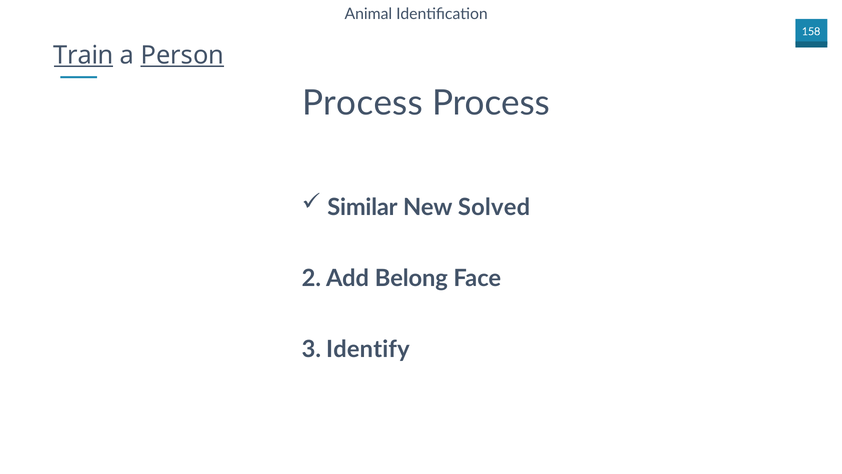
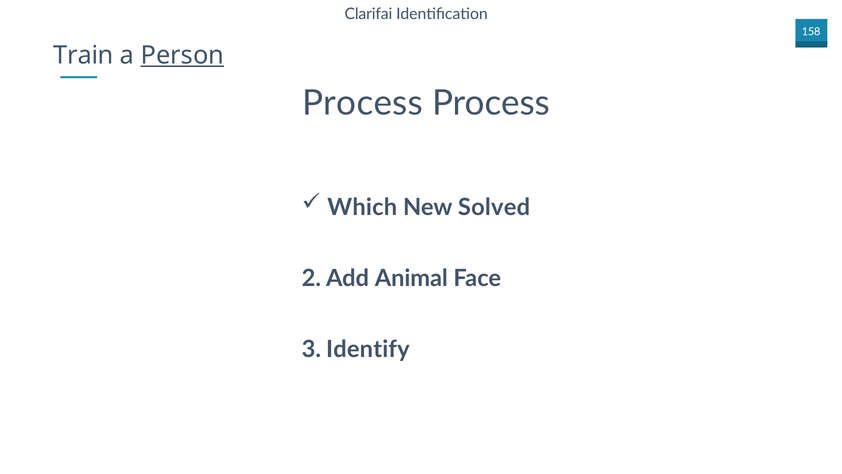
Animal: Animal -> Clarifai (368, 14)
Train underline: present -> none (84, 55)
Similar: Similar -> Which (362, 207)
Belong: Belong -> Animal (411, 278)
